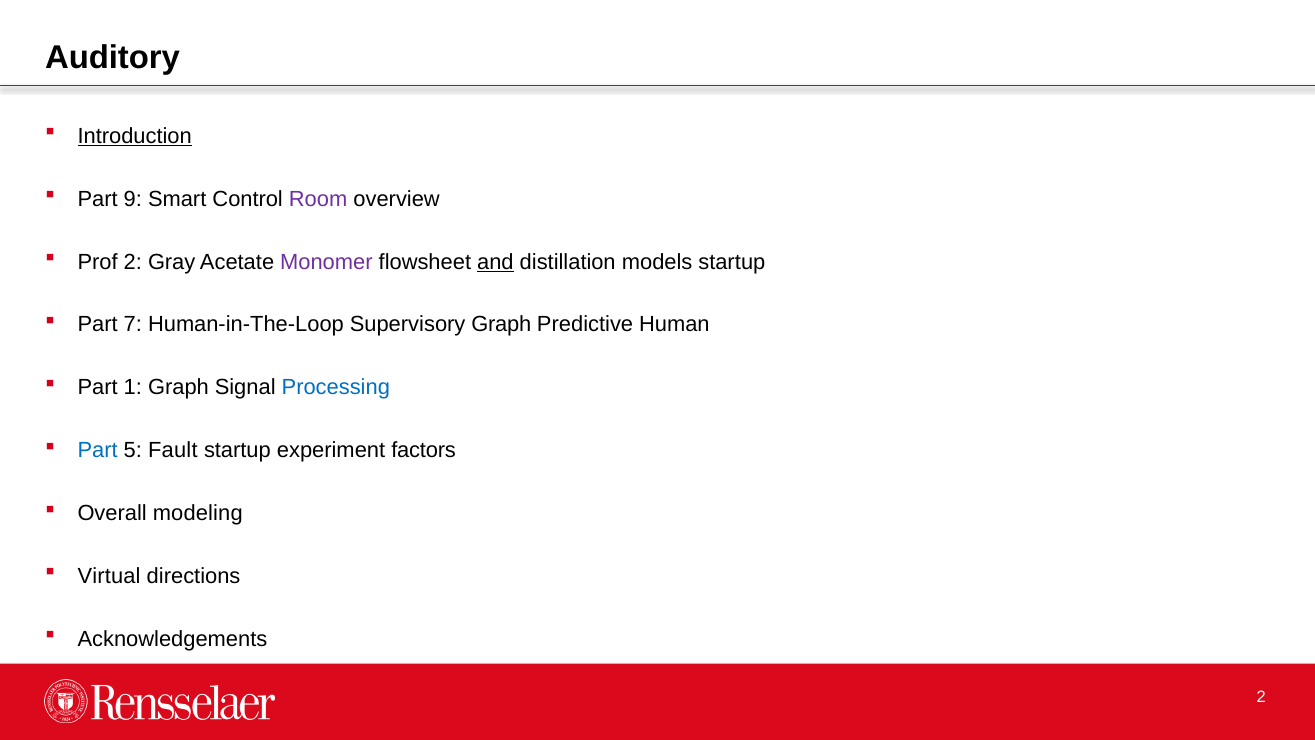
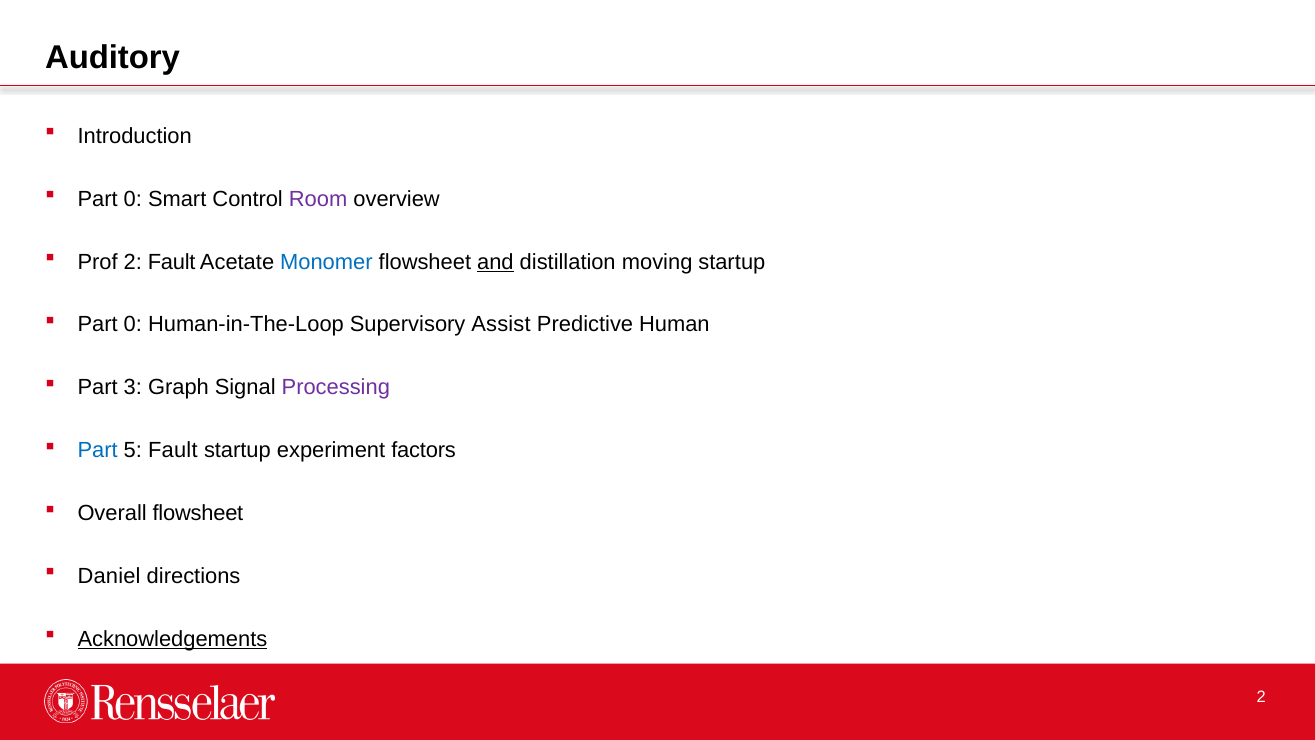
Introduction underline: present -> none (135, 136)
9: 9 -> 0 (133, 199)
2 Gray: Gray -> Fault (172, 262)
Monomer colour: purple -> blue (326, 262)
models: models -> moving (657, 262)
7: 7 -> 0 (133, 325)
Supervisory Graph: Graph -> Assist (501, 325)
1: 1 -> 3 (133, 387)
Processing colour: blue -> purple (336, 387)
Overall modeling: modeling -> flowsheet (198, 513)
Virtual: Virtual -> Daniel (109, 576)
Acknowledgements underline: none -> present (172, 639)
